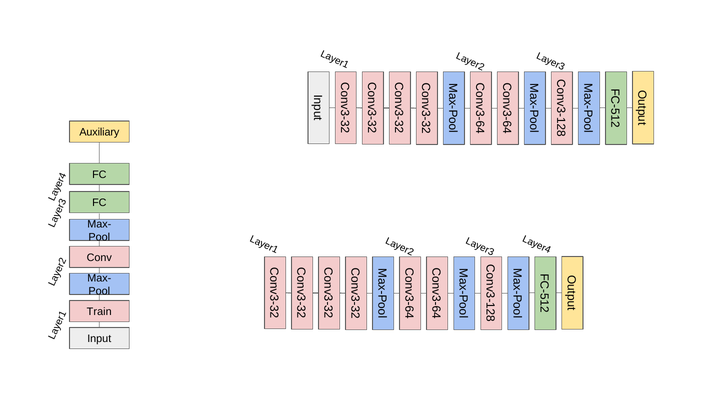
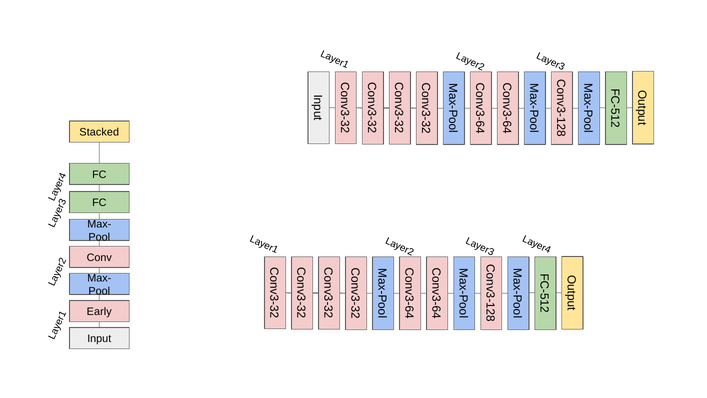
Auxiliary: Auxiliary -> Stacked (99, 132)
Train: Train -> Early (99, 312)
